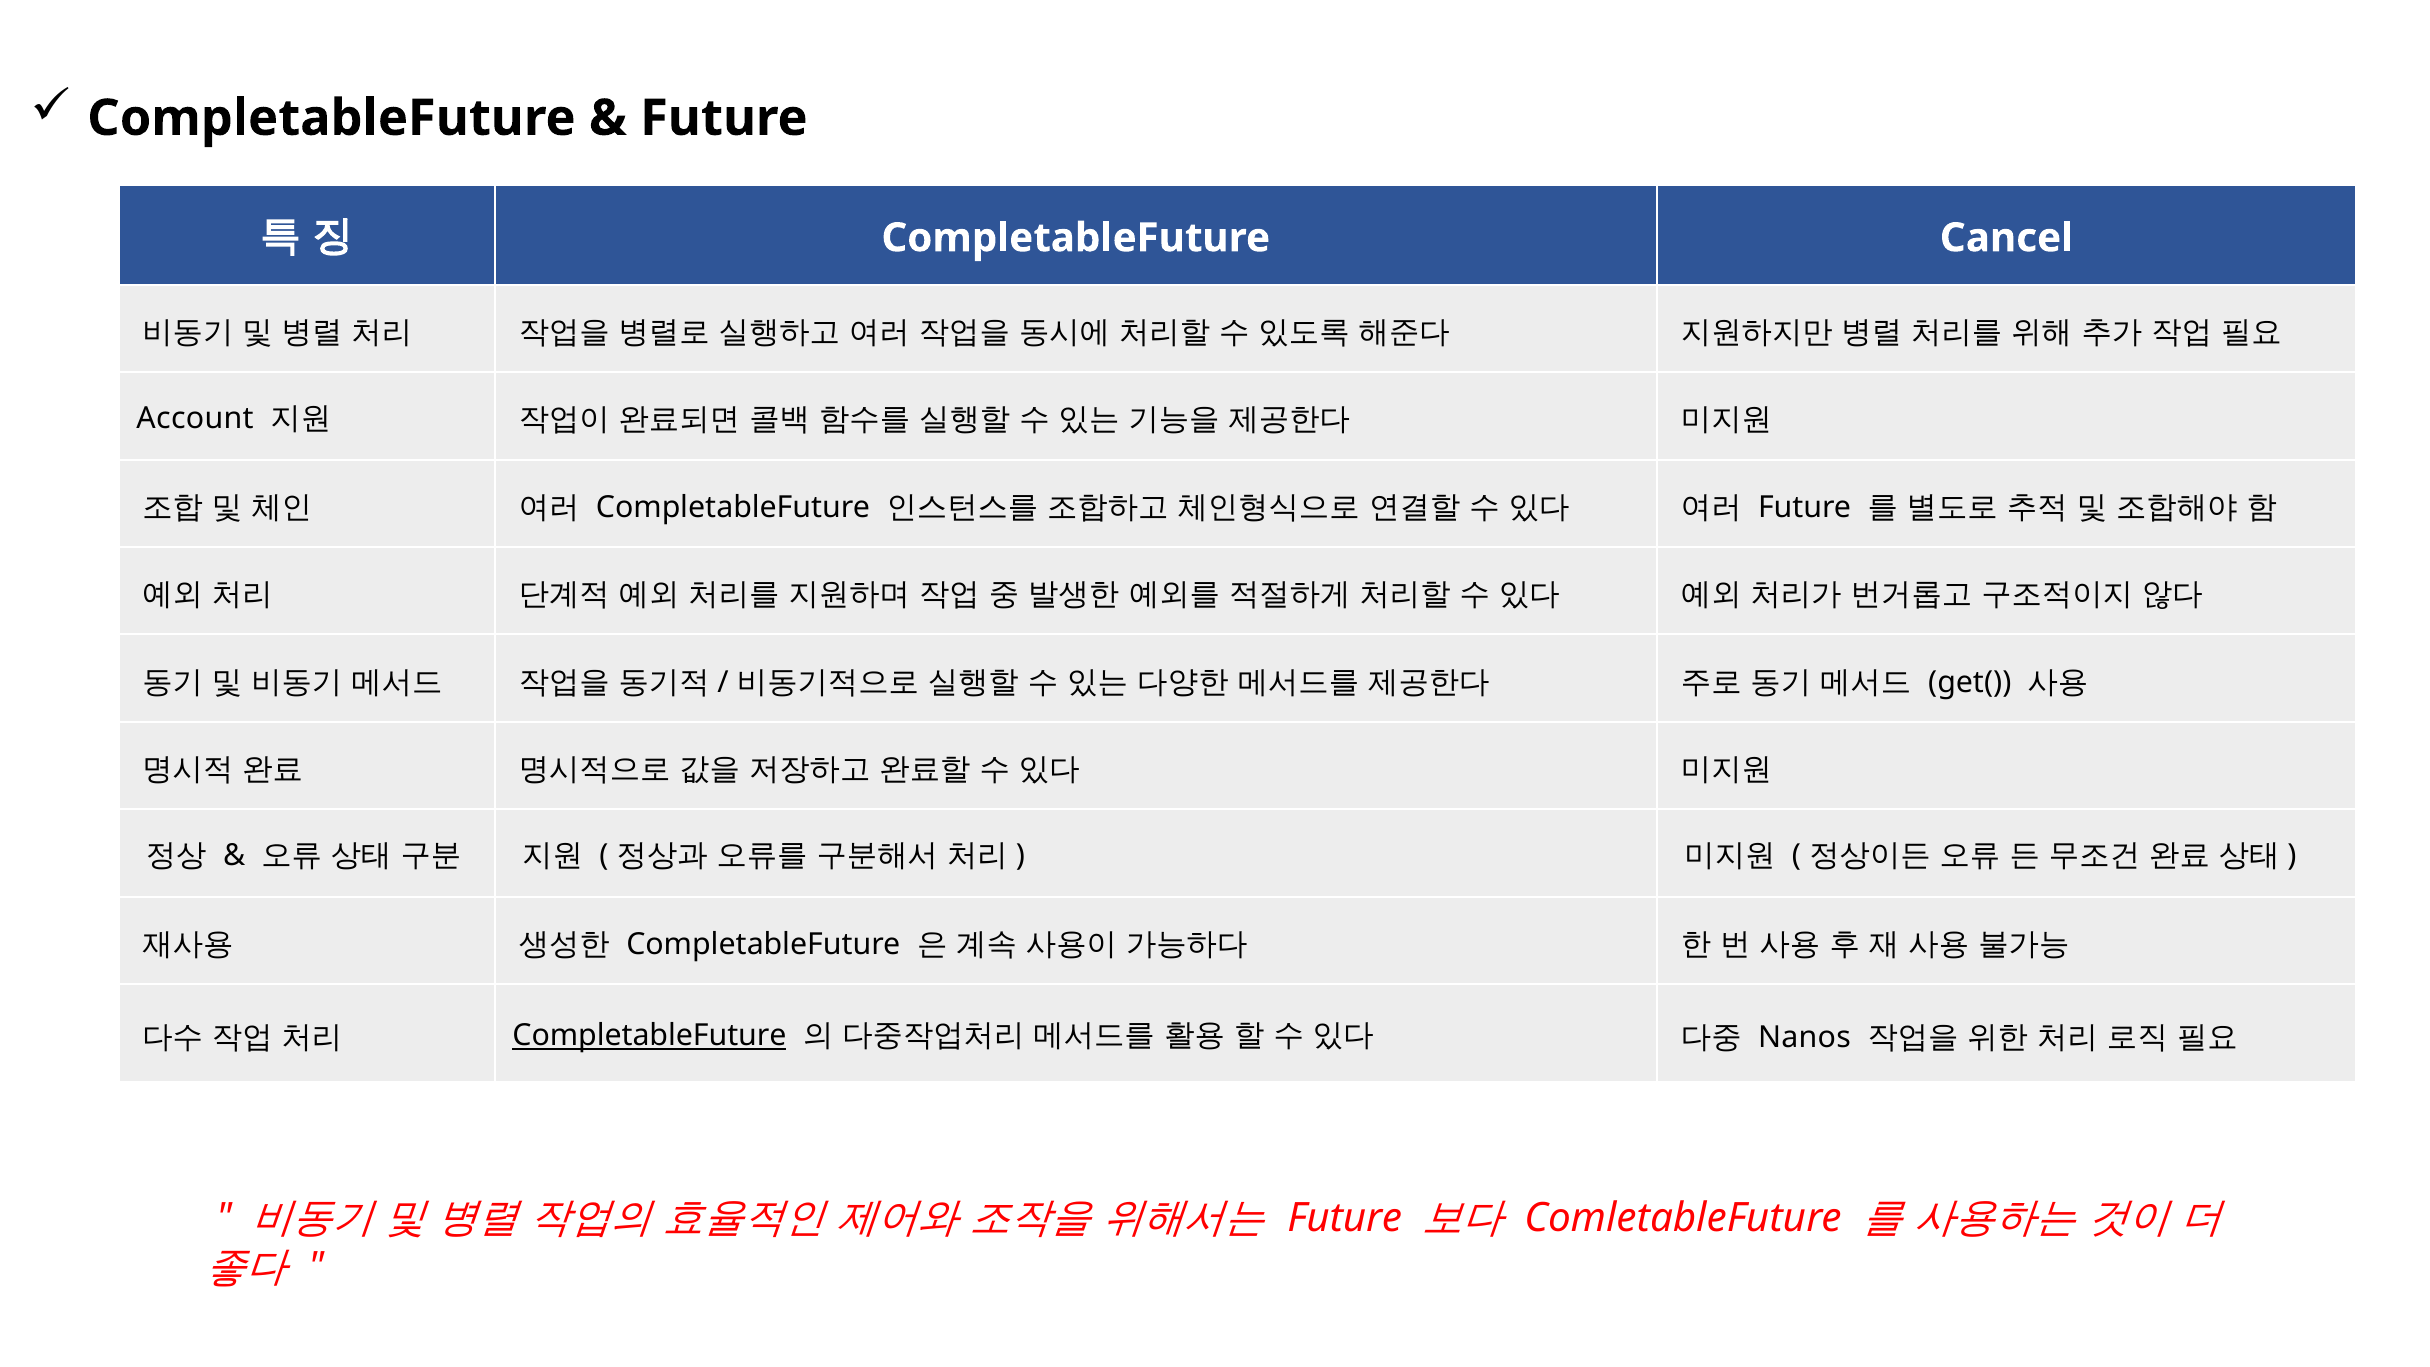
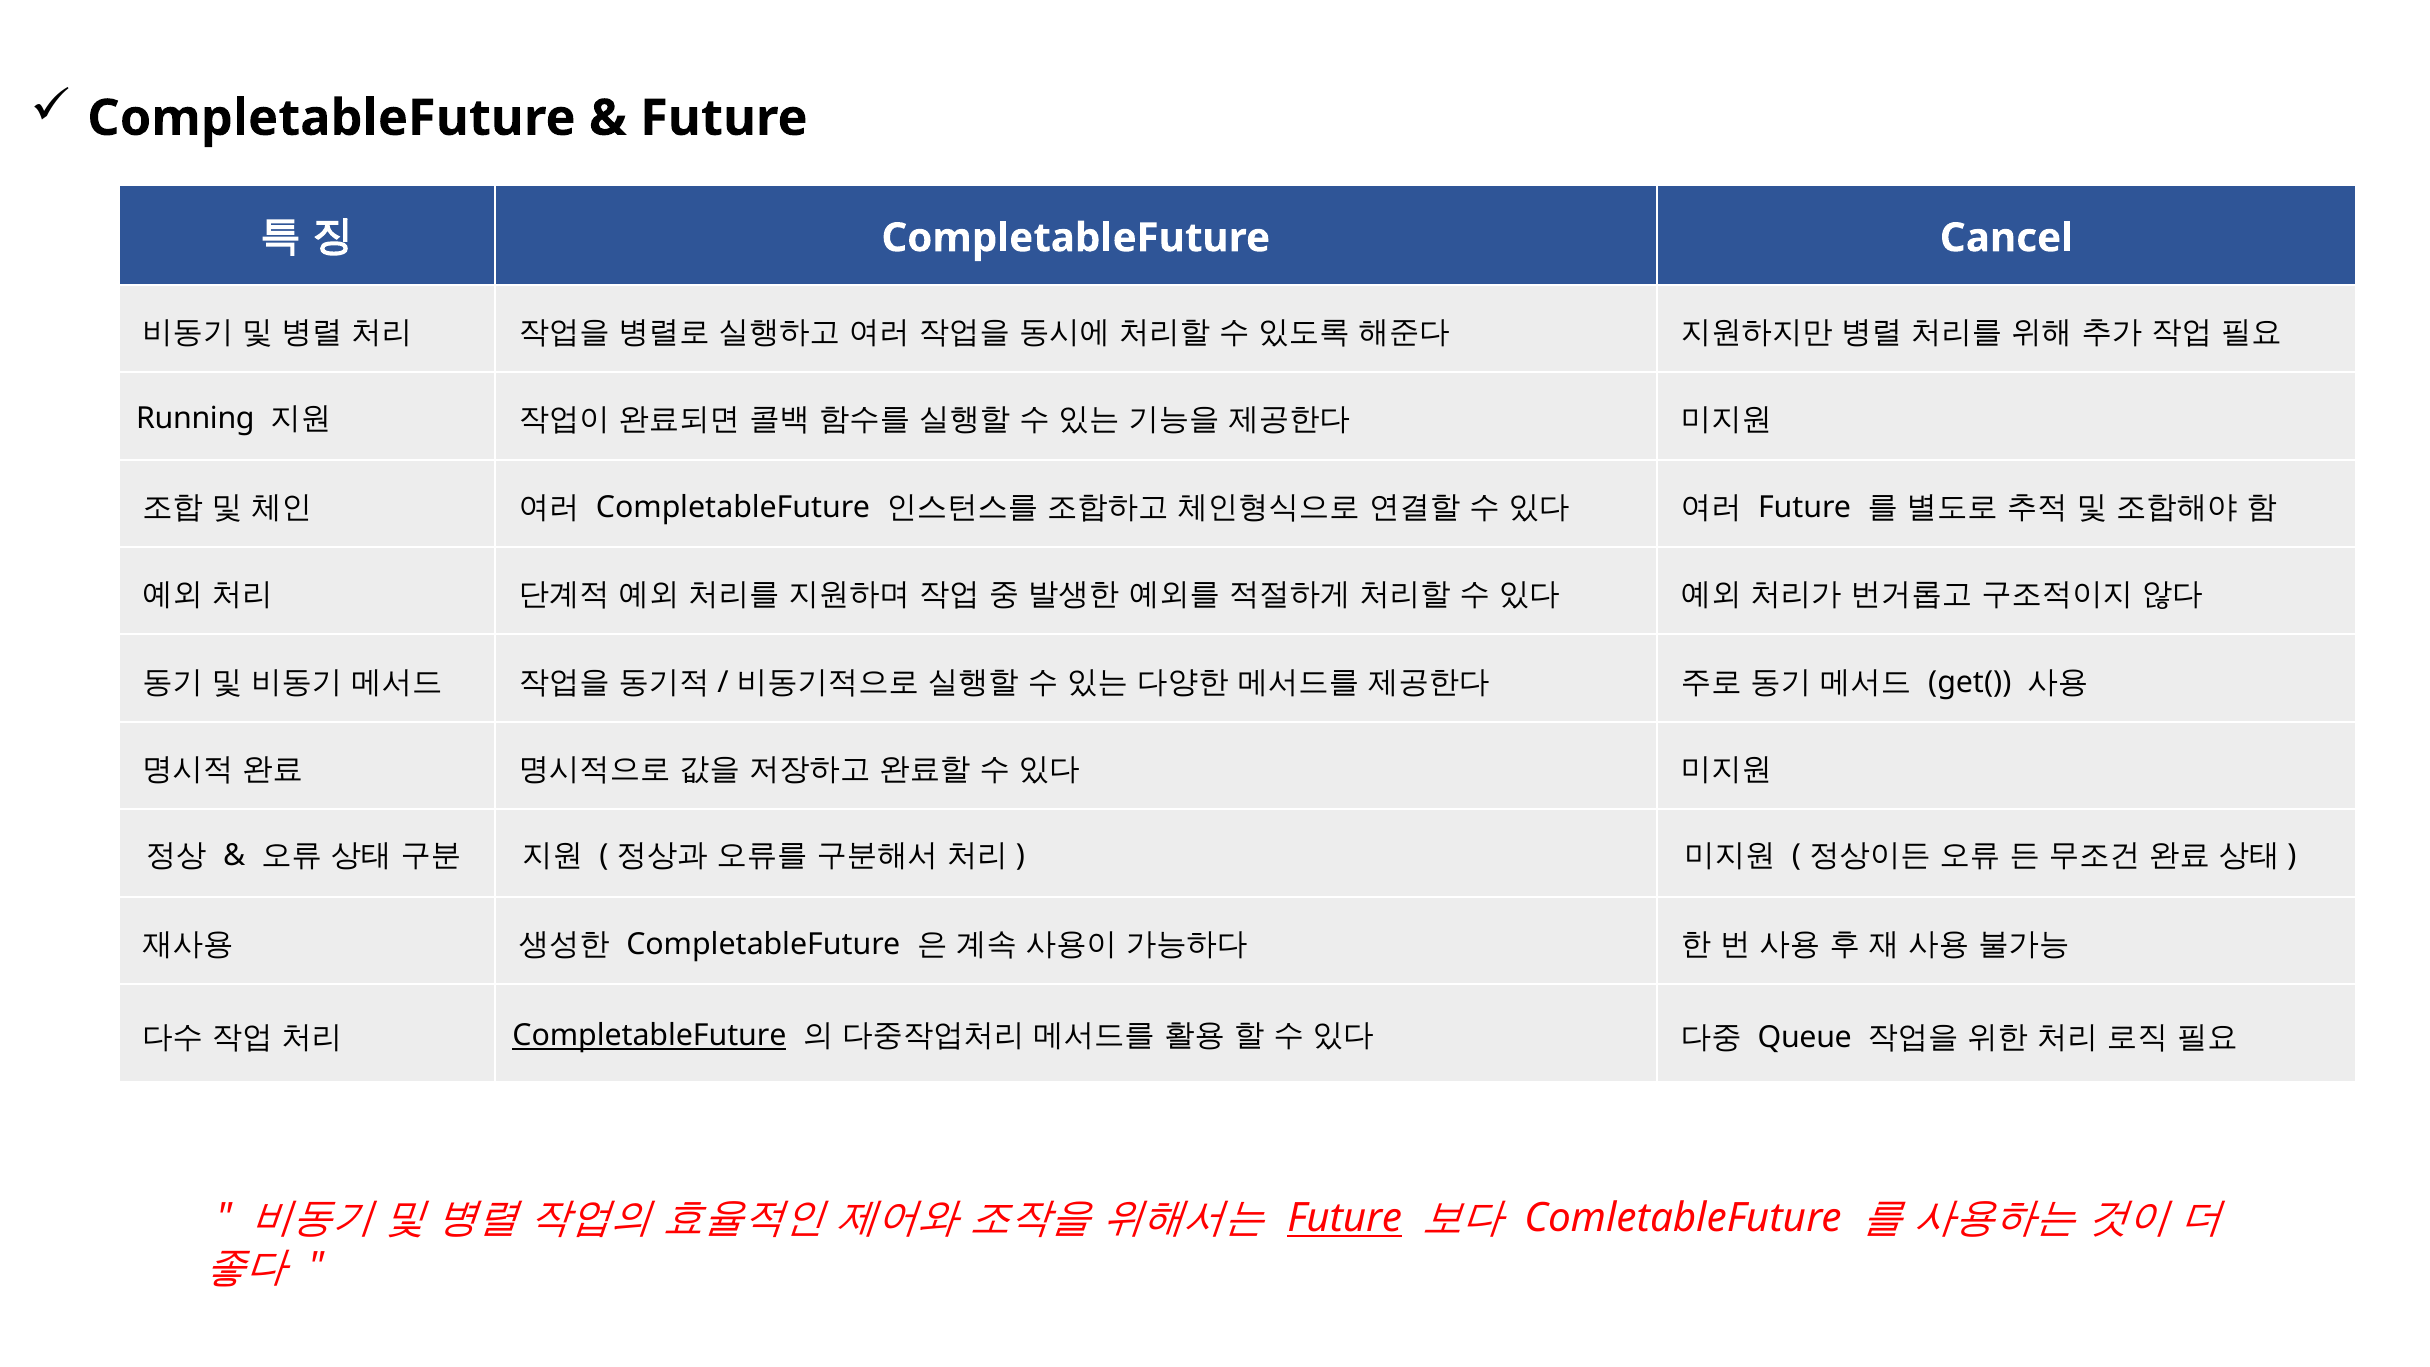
Account: Account -> Running (195, 418)
Nanos: Nanos -> Queue (1805, 1037)
Future underline: none -> present (1345, 1218)
